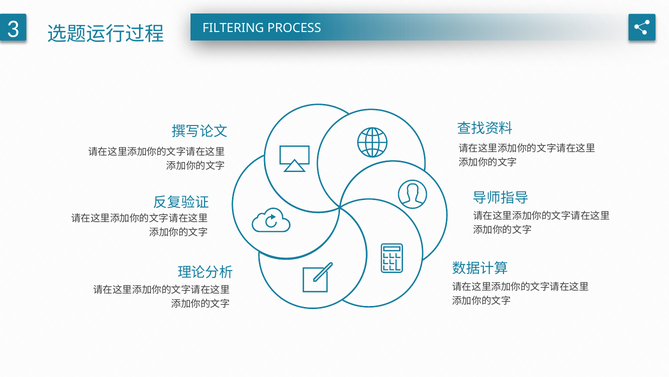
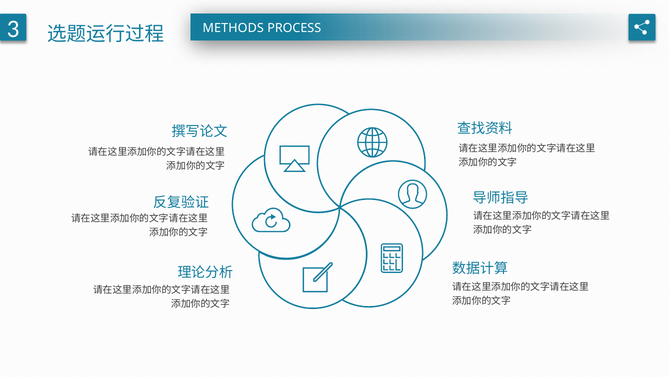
FILTERING: FILTERING -> METHODS (233, 28)
